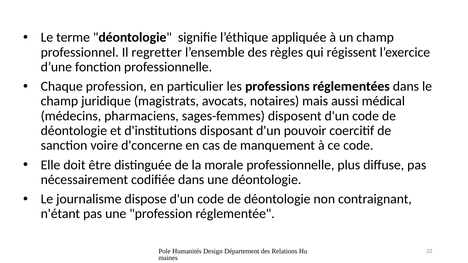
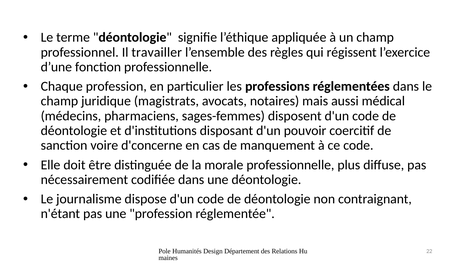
regretter: regretter -> travailler (157, 52)
